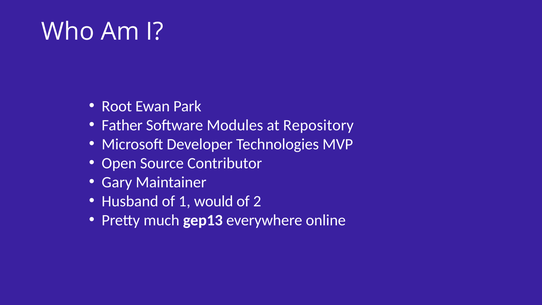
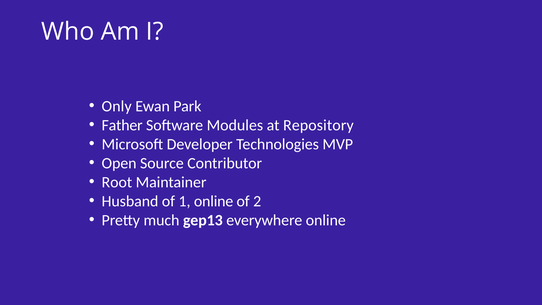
Root: Root -> Only (117, 106)
Gary: Gary -> Root (117, 182)
1 would: would -> online (214, 201)
